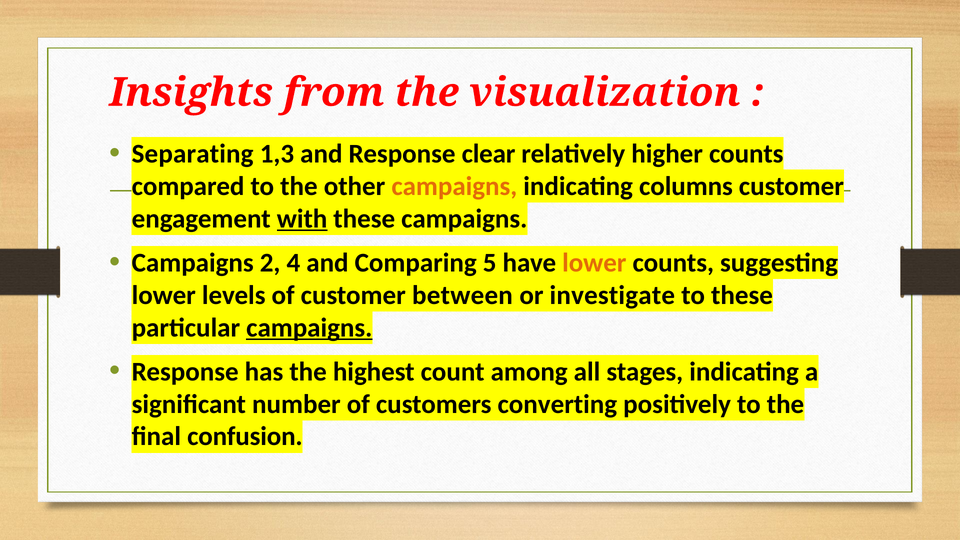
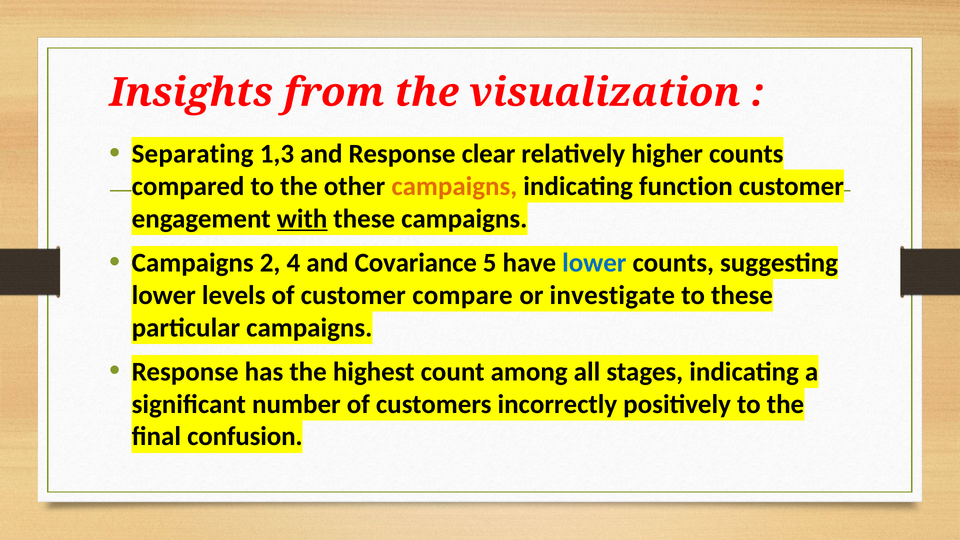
columns: columns -> function (686, 186)
Comparing: Comparing -> Covariance (416, 263)
lower colour: orange -> blue (594, 263)
between: between -> compare (462, 295)
campaigns underline: present -> none (309, 328)
converting: converting -> incorrectly (557, 404)
